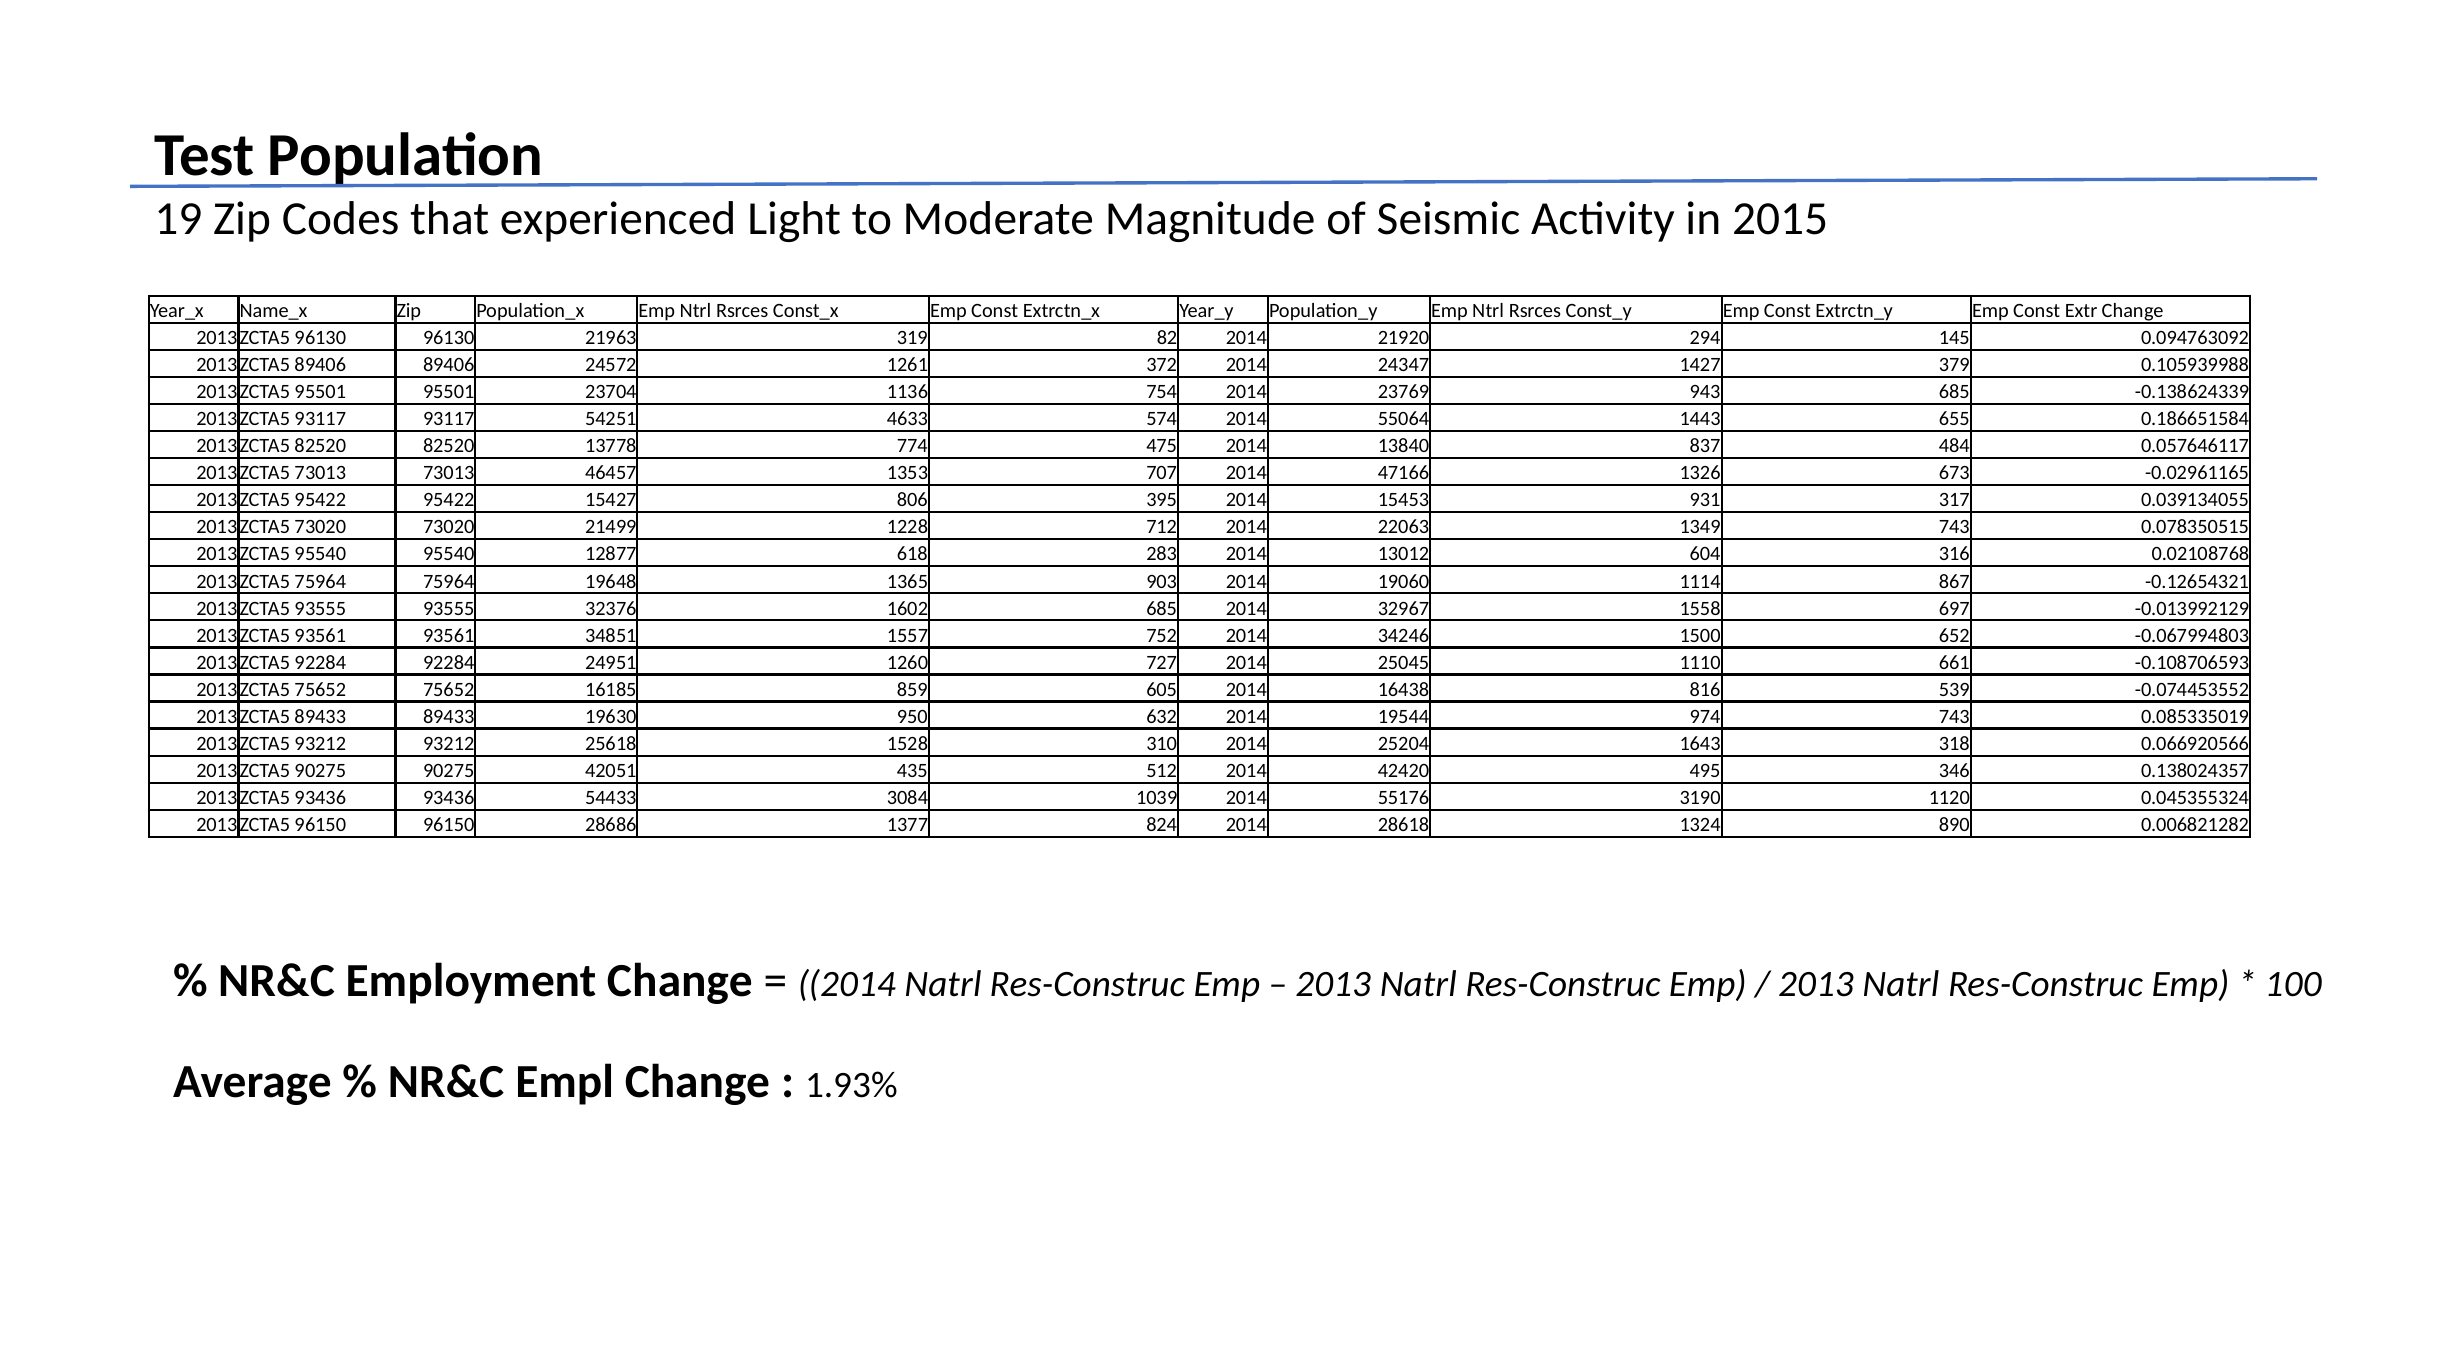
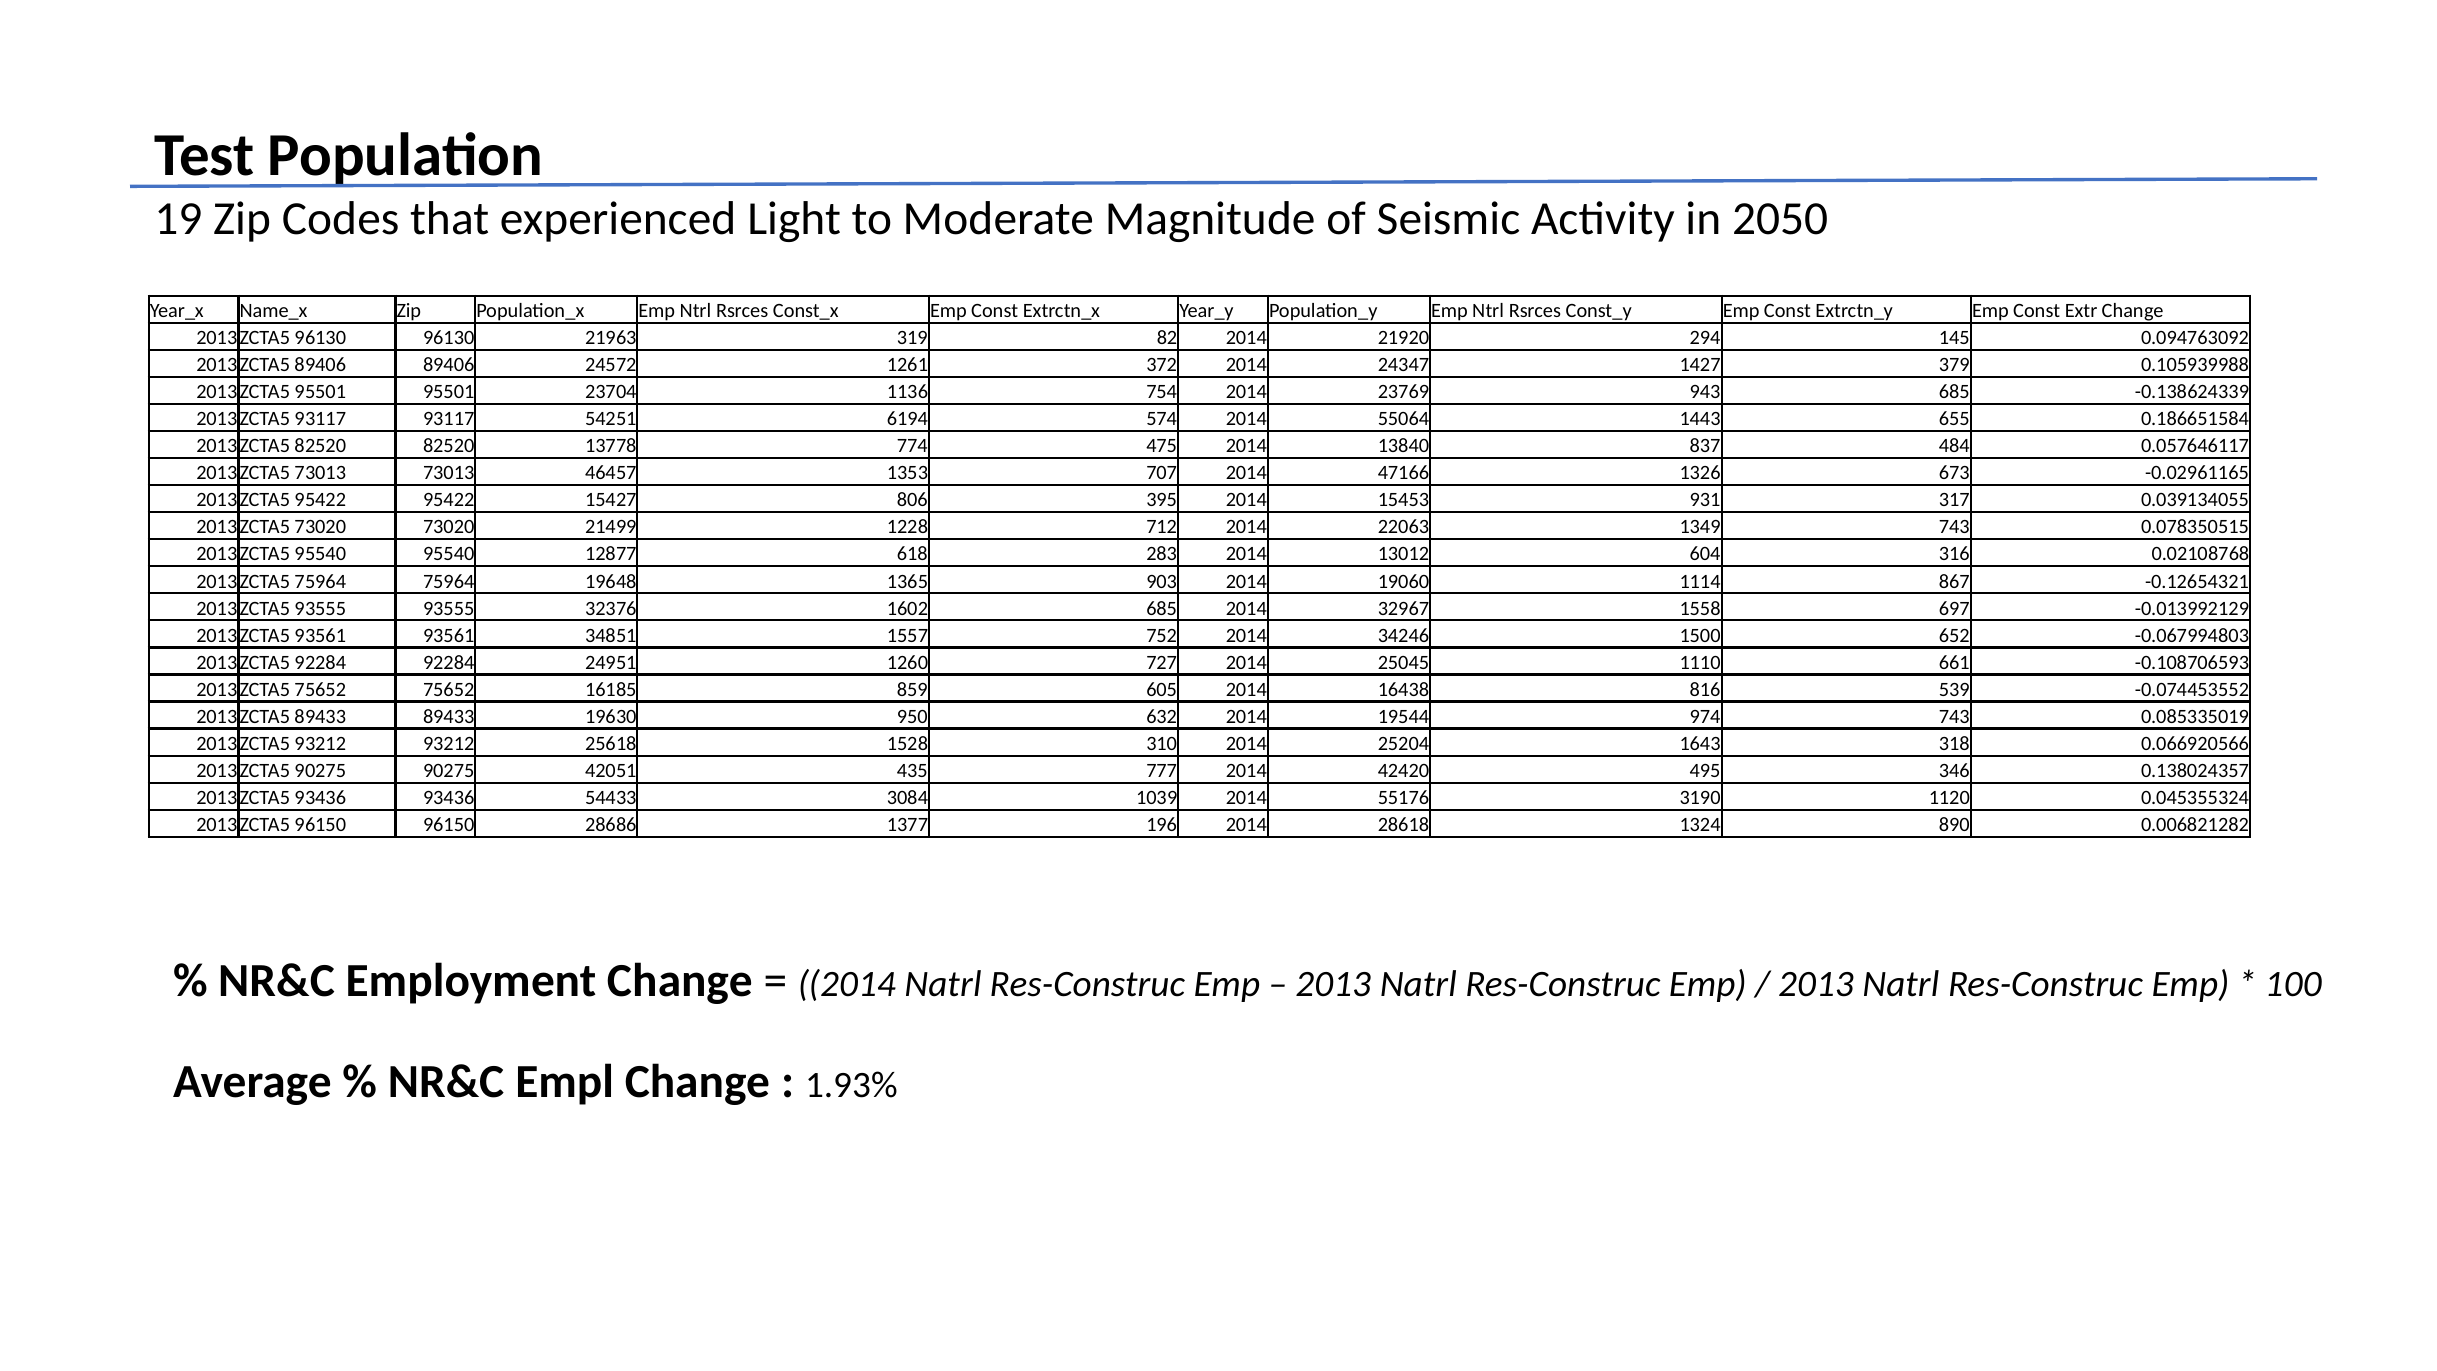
2015: 2015 -> 2050 (1780, 219)
4633: 4633 -> 6194 (907, 419)
512: 512 -> 777 (1162, 771)
824: 824 -> 196 (1162, 825)
